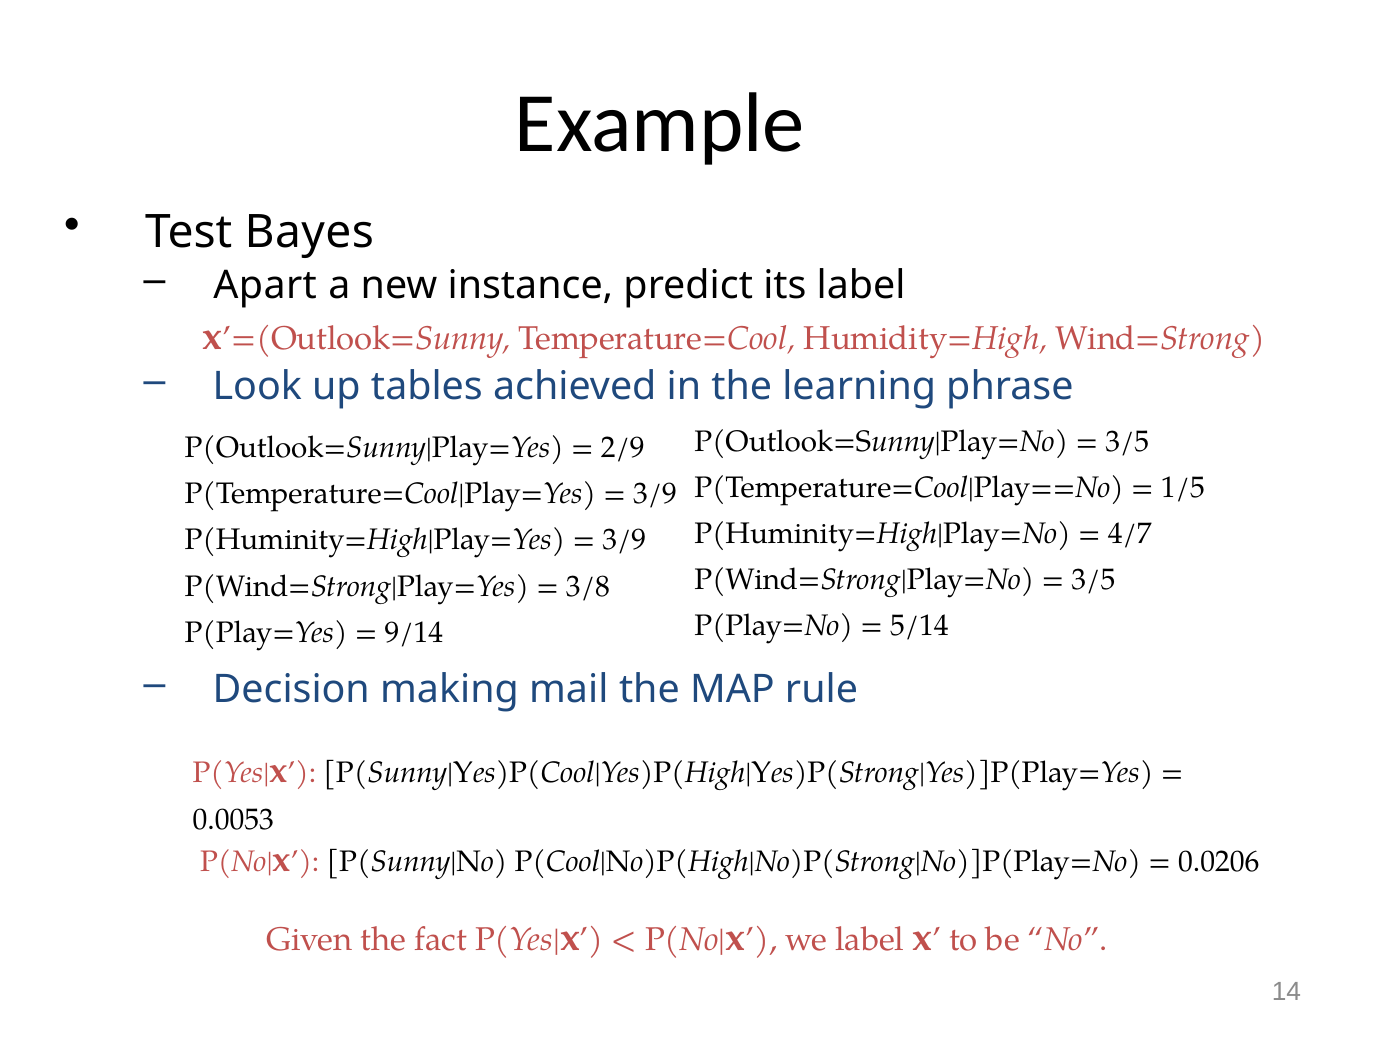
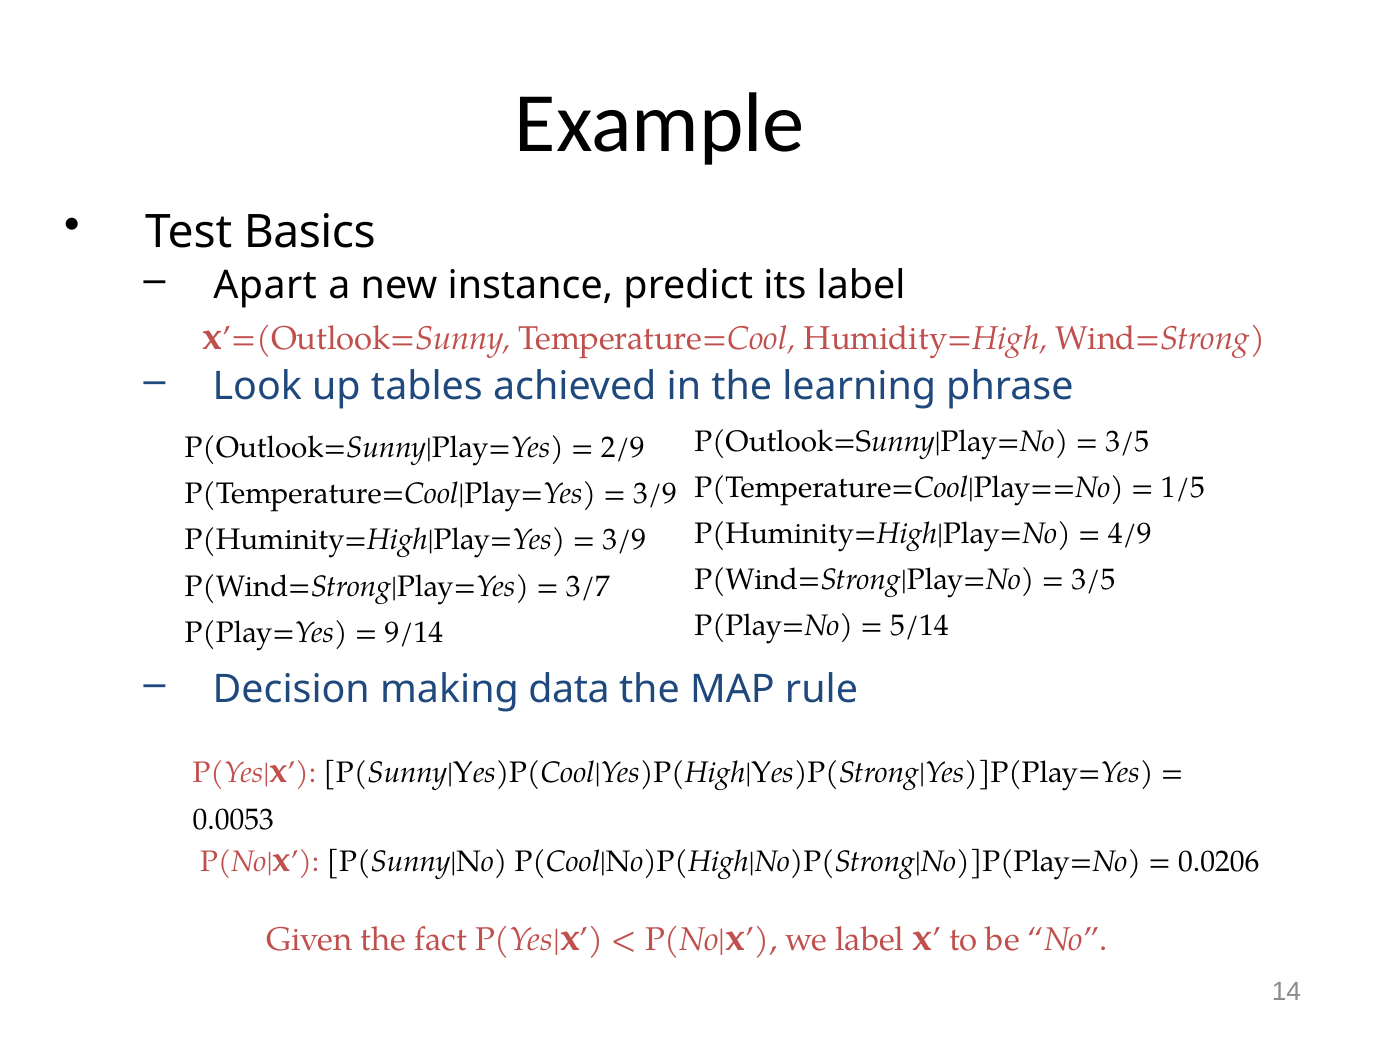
Bayes: Bayes -> Basics (310, 232)
4/7: 4/7 -> 4/9 (1130, 534)
3/8: 3/8 -> 3/7 (588, 586)
mail: mail -> data (569, 689)
